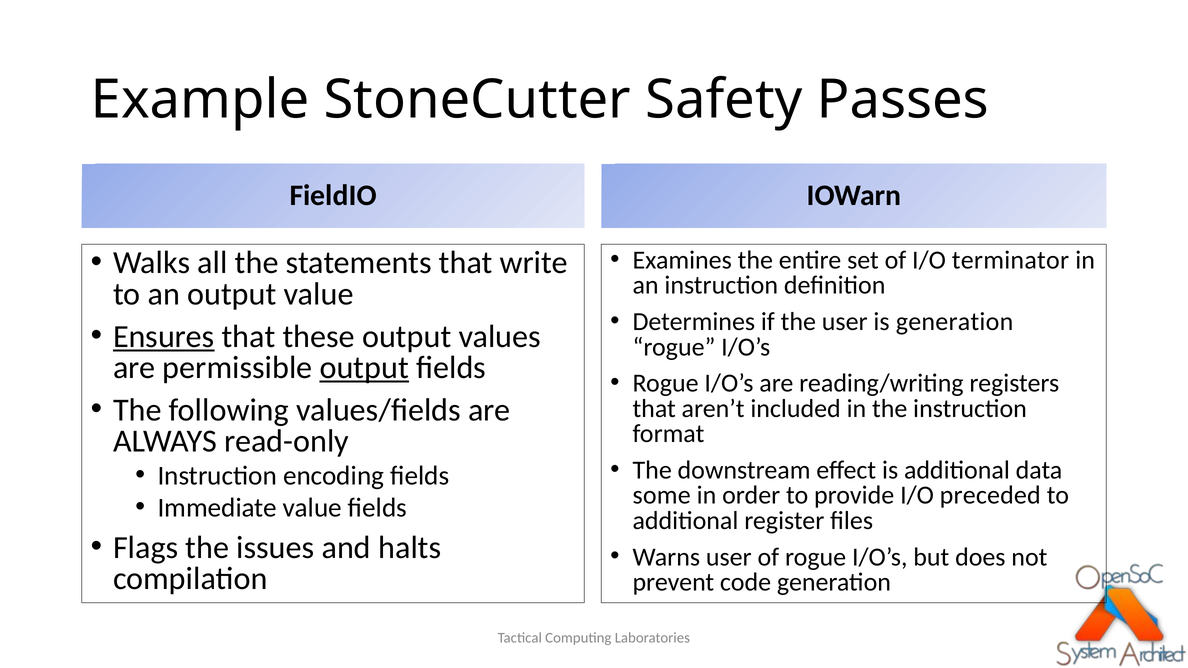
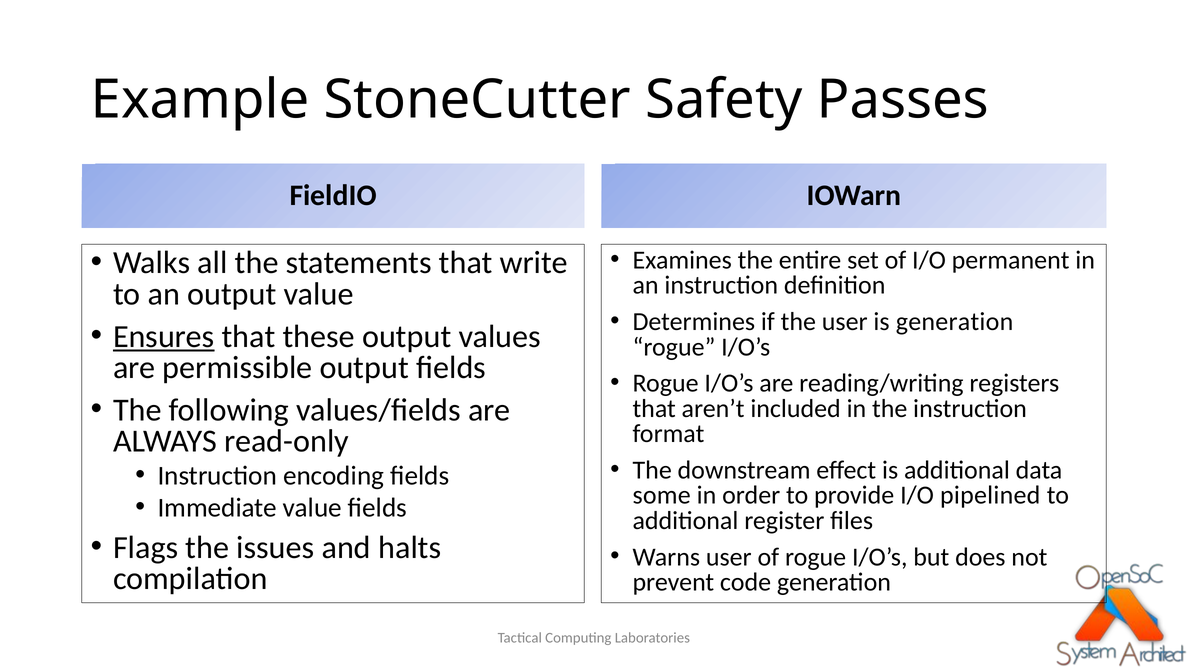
terminator: terminator -> permanent (1011, 260)
output underline: present -> none (364, 368)
preceded: preceded -> pipelined (990, 496)
